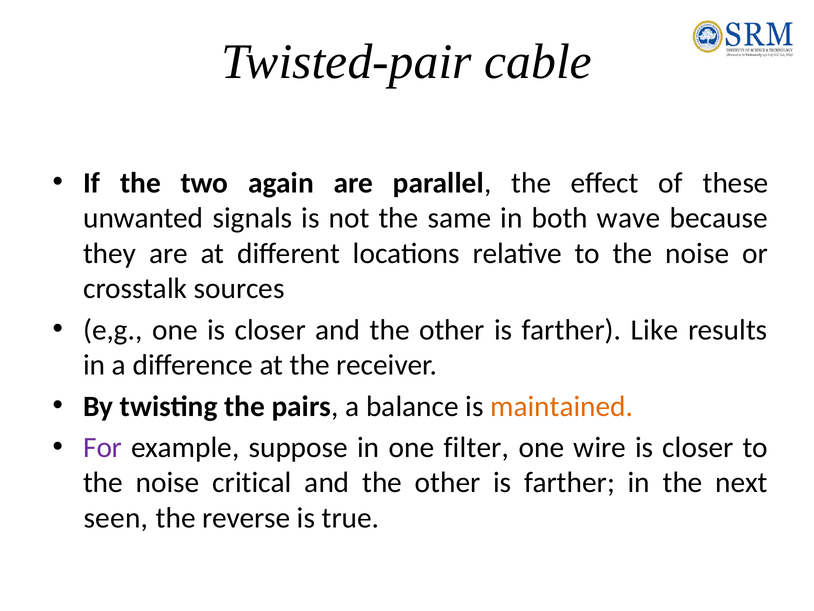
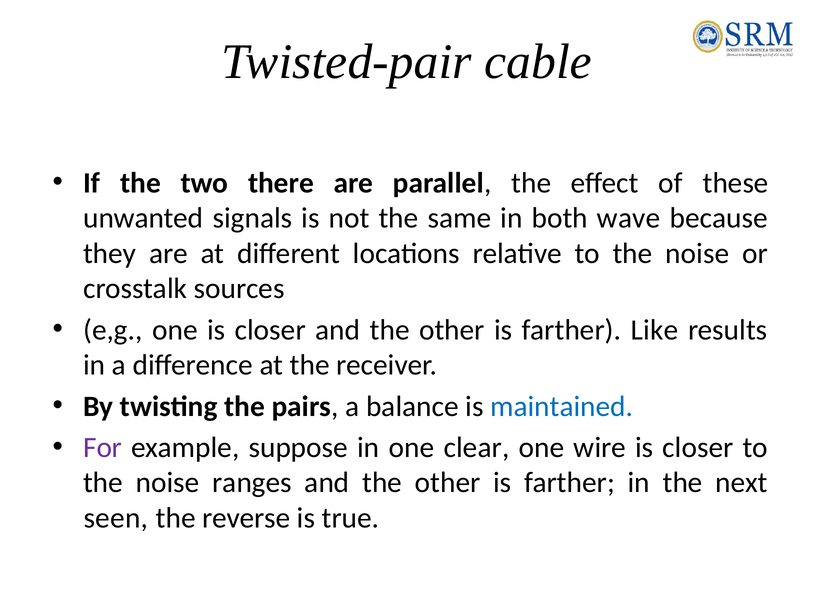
again: again -> there (281, 183)
maintained colour: orange -> blue (562, 406)
filter: filter -> clear (476, 447)
critical: critical -> ranges (252, 482)
